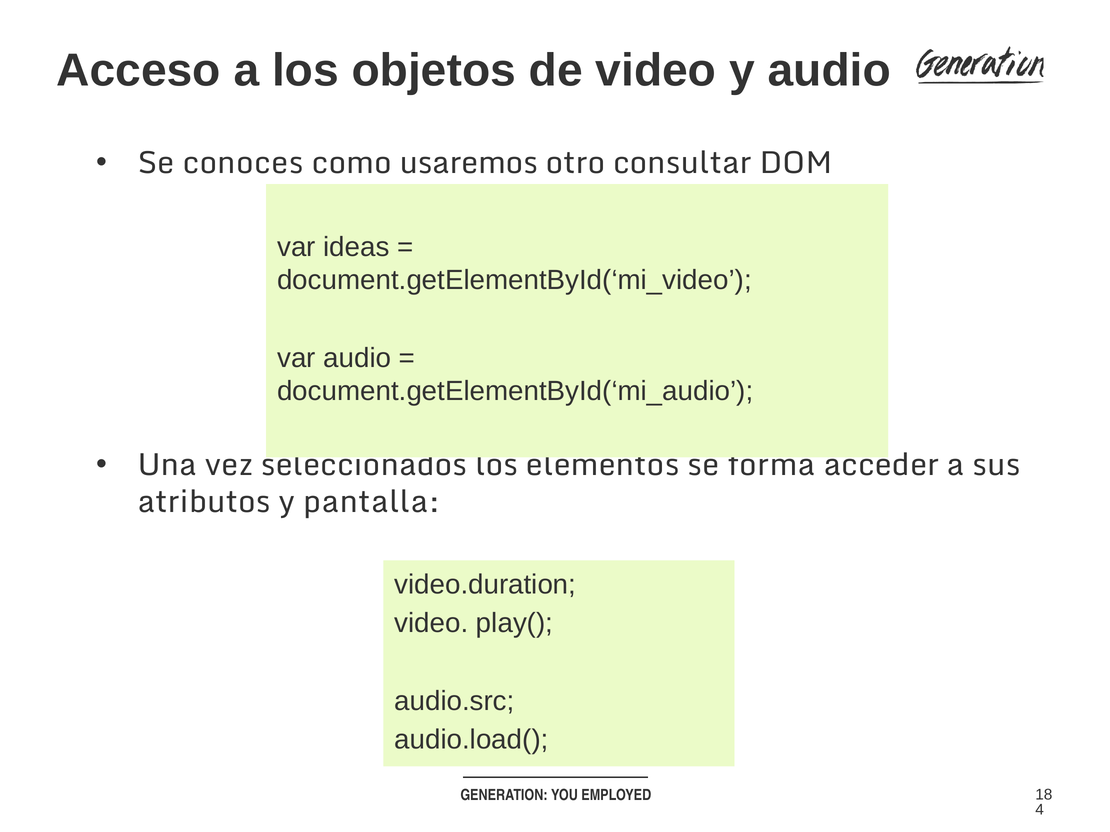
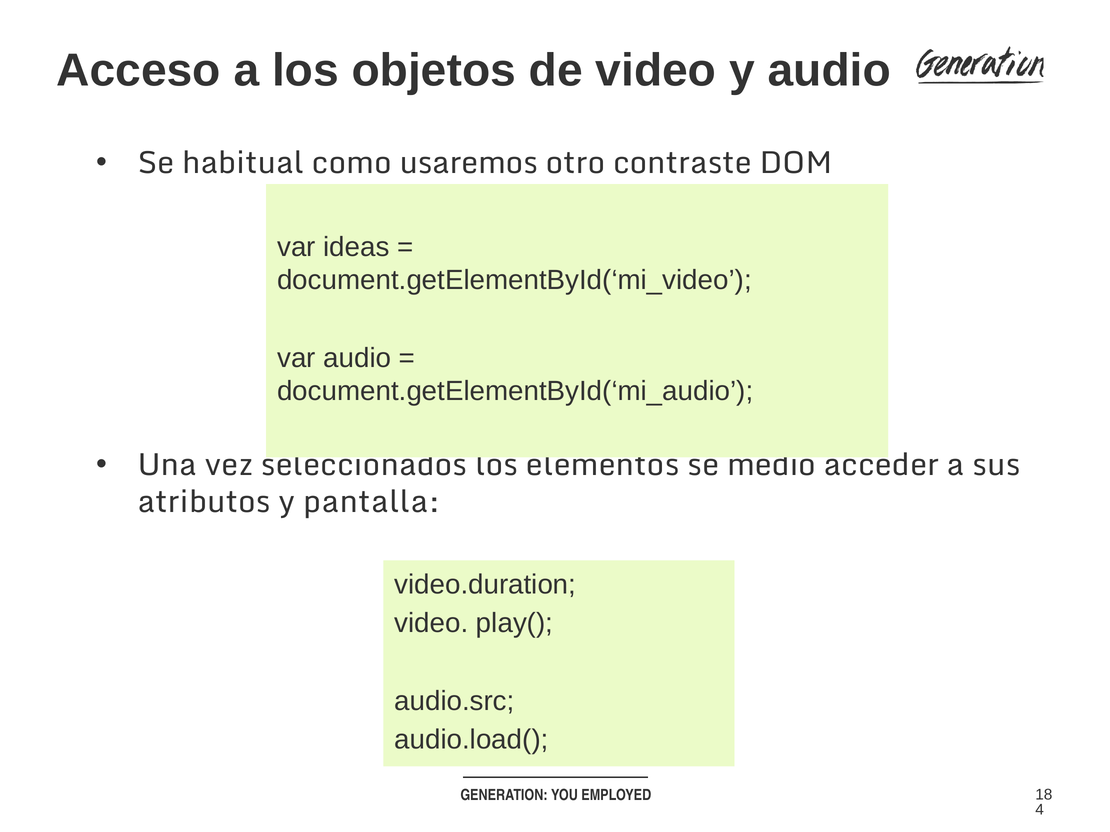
conoces: conoces -> habitual (243, 163)
consultar: consultar -> contraste (683, 163)
forma: forma -> medio (772, 466)
